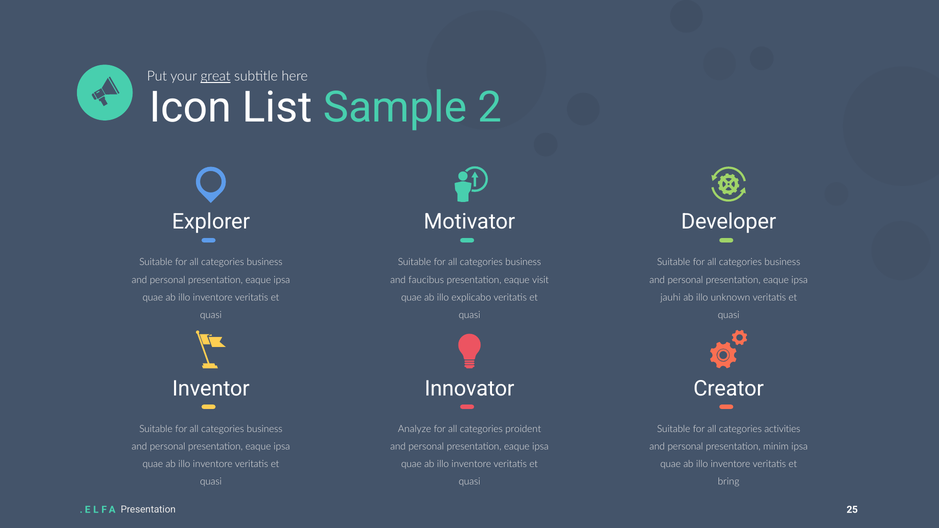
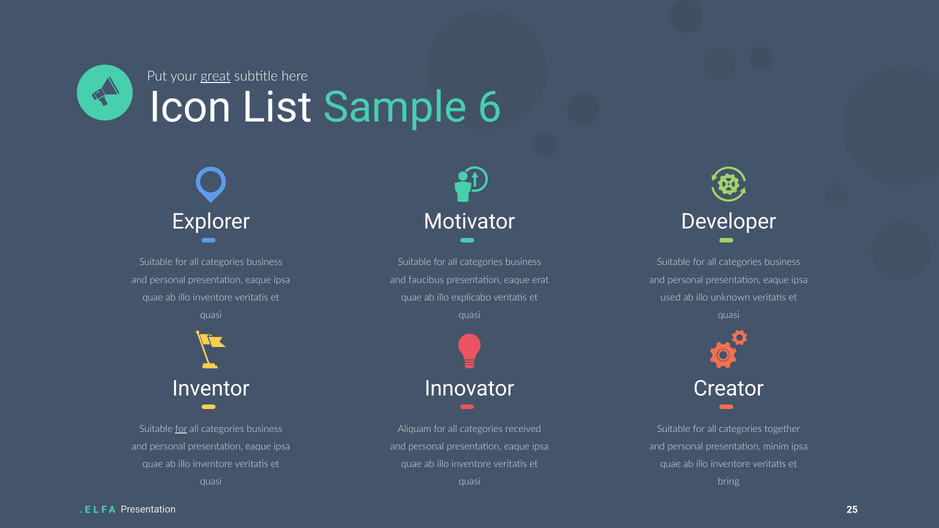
2: 2 -> 6 (490, 107)
visit: visit -> erat (540, 280)
jauhi: jauhi -> used (670, 298)
for underline: none -> present (181, 429)
Analyze: Analyze -> Aliquam (415, 429)
proident: proident -> received (523, 429)
activities: activities -> together (782, 429)
